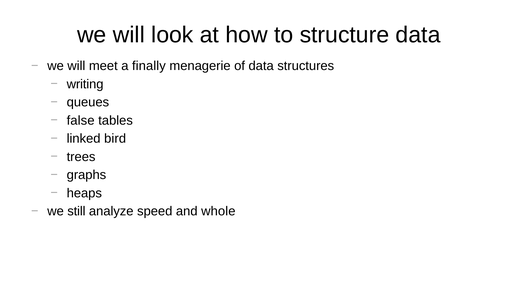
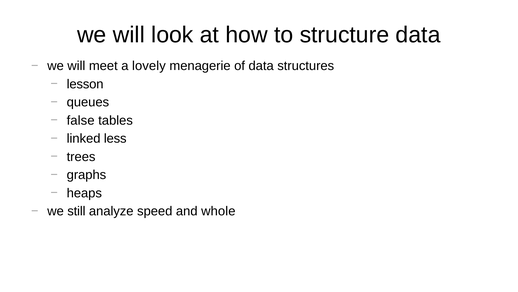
finally: finally -> lovely (149, 66)
writing: writing -> lesson (85, 84)
bird: bird -> less (115, 138)
